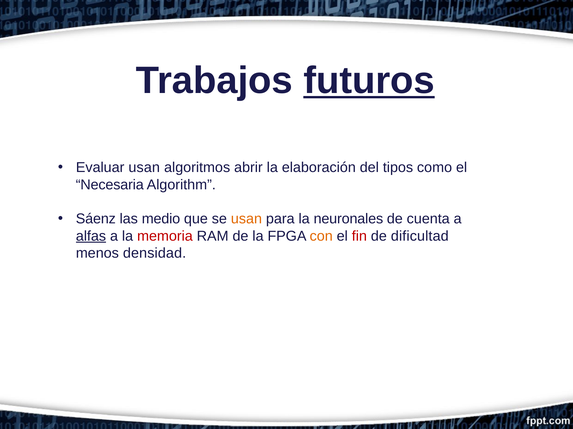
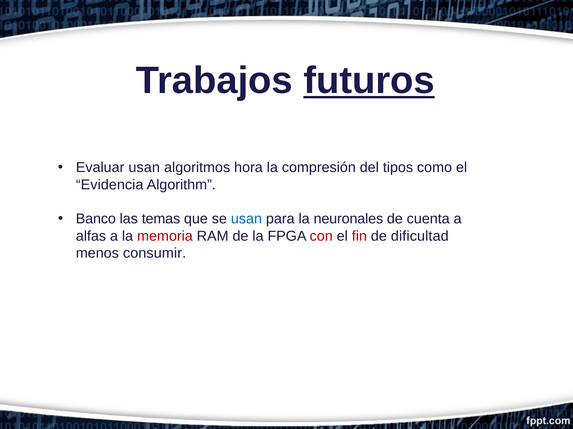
abrir: abrir -> hora (248, 168)
elaboración: elaboración -> compresión (319, 168)
Necesaria: Necesaria -> Evidencia (110, 185)
Sáenz: Sáenz -> Banco (96, 219)
medio: medio -> temas (161, 219)
usan colour: orange -> blue (246, 219)
alfas underline: present -> none (91, 237)
con colour: orange -> red (321, 237)
densidad: densidad -> consumir (155, 254)
